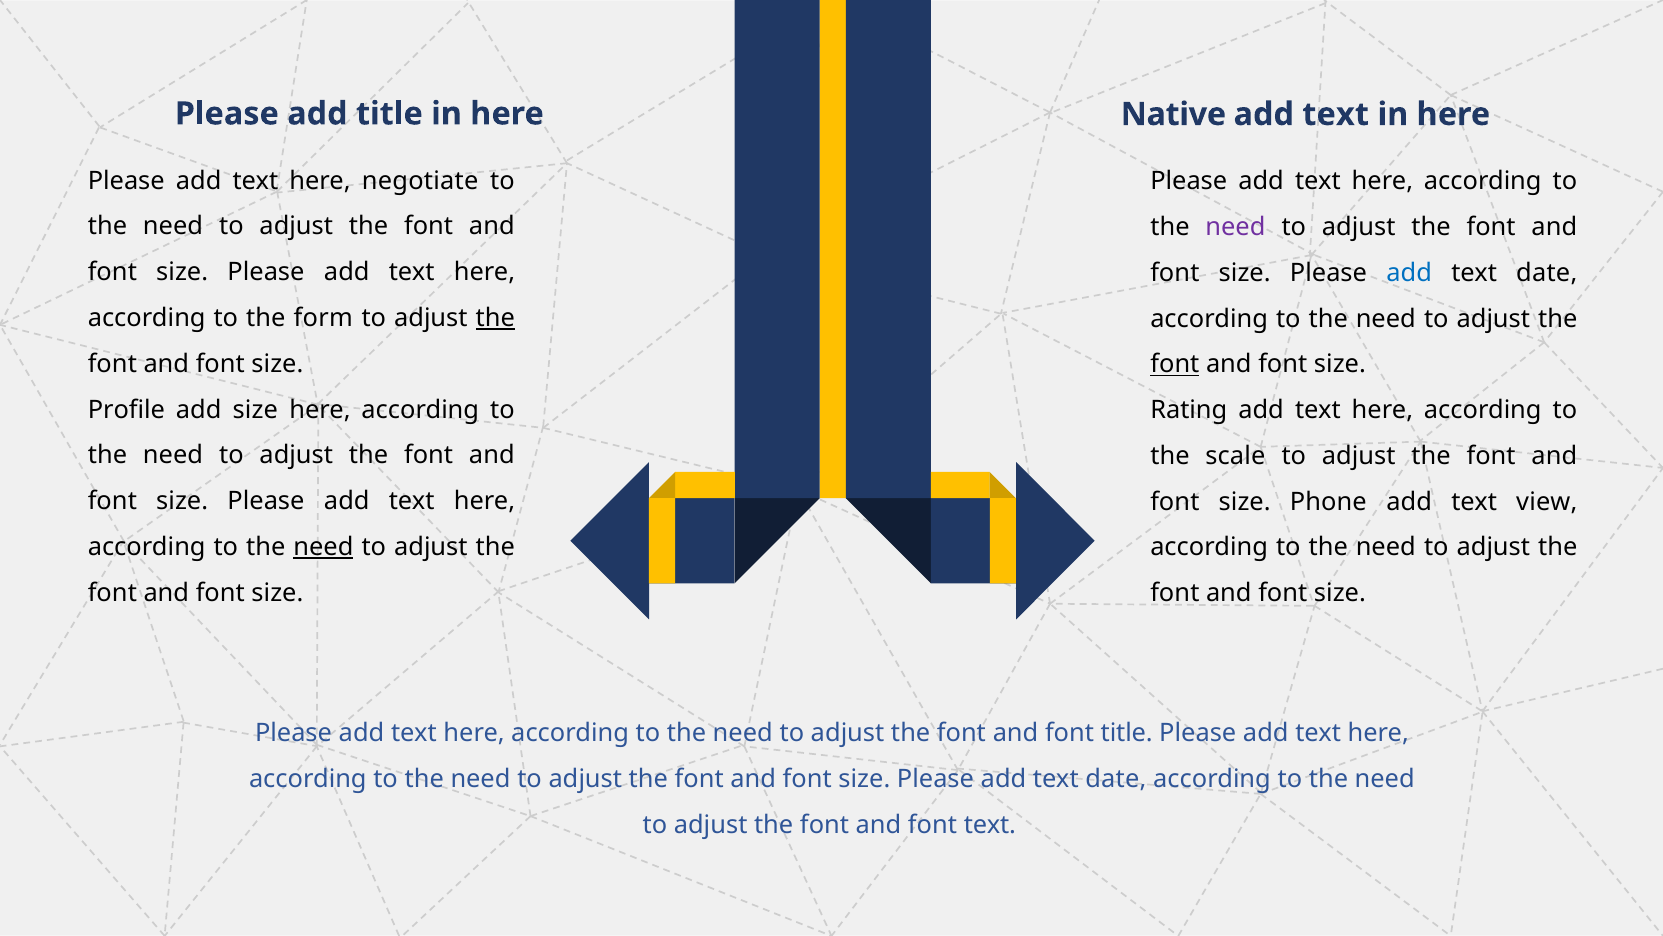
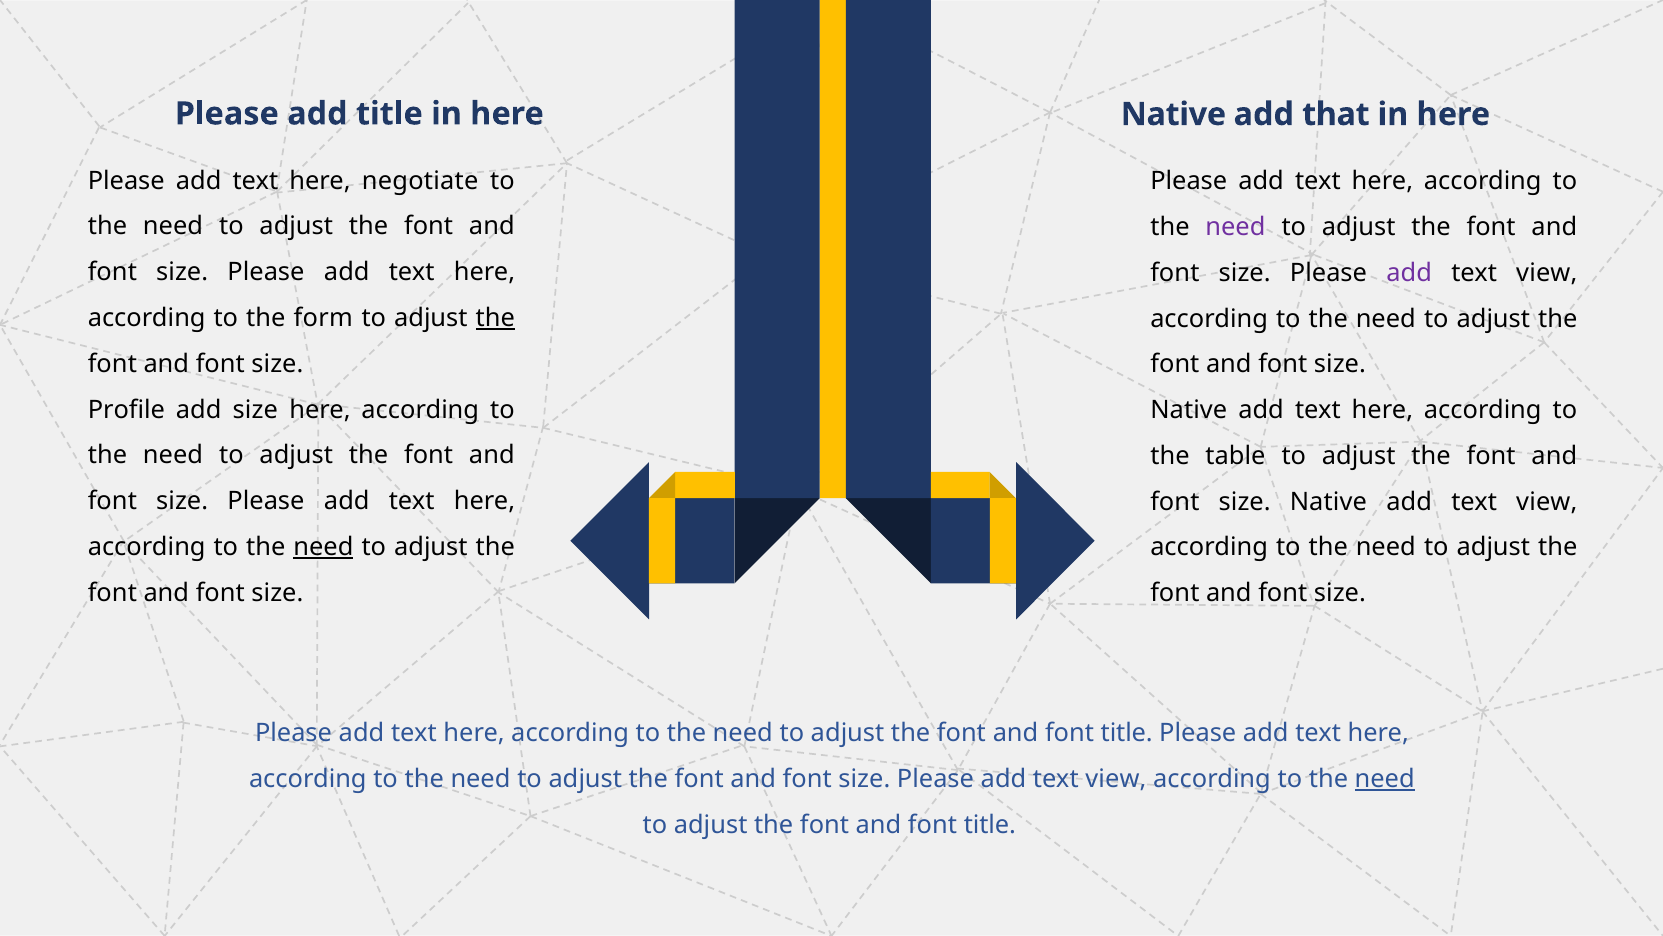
text: text -> that (1336, 114)
add colour: blue -> purple (1409, 273)
date: date -> view (1547, 273)
font underline: present -> none (1175, 364)
Rating: Rating -> Native (1189, 410)
scale: scale -> table (1235, 456)
Phone: Phone -> Native (1328, 502)
date: date -> view (1116, 779)
need underline: none -> present (1385, 779)
text: text -> title (990, 824)
